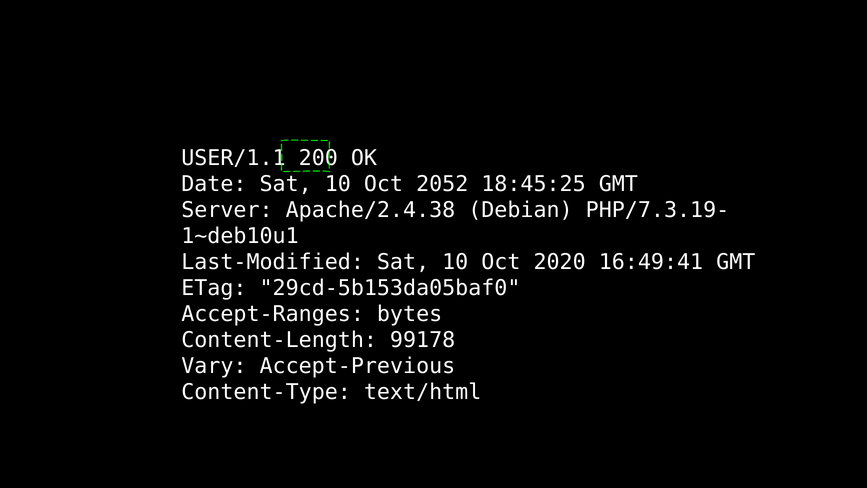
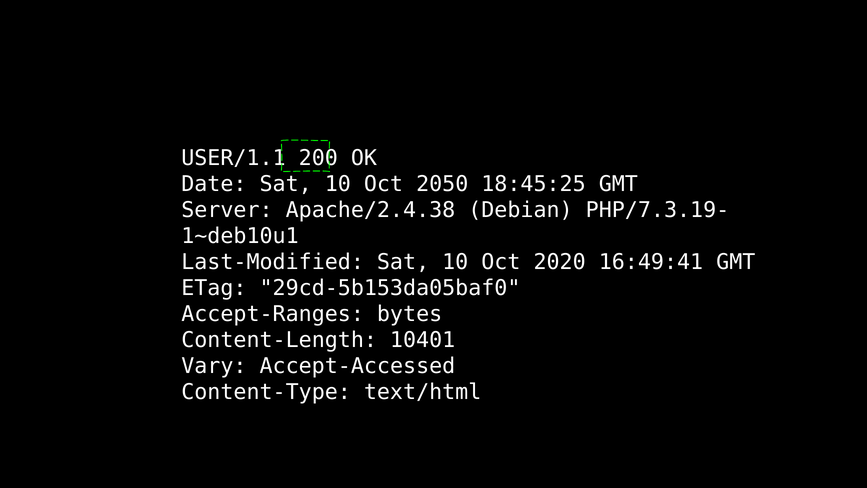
2052: 2052 -> 2050 (442, 184)
99178: 99178 -> 10401 (423, 340)
Accept-Previous: Accept-Previous -> Accept-Accessed (357, 366)
